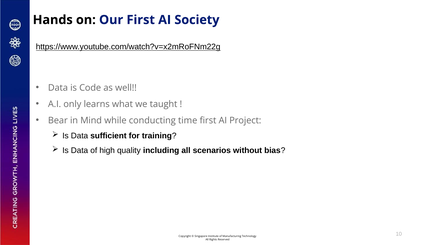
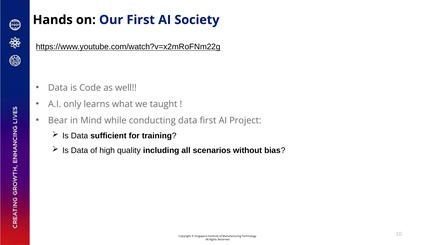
conducting time: time -> data (188, 120)
